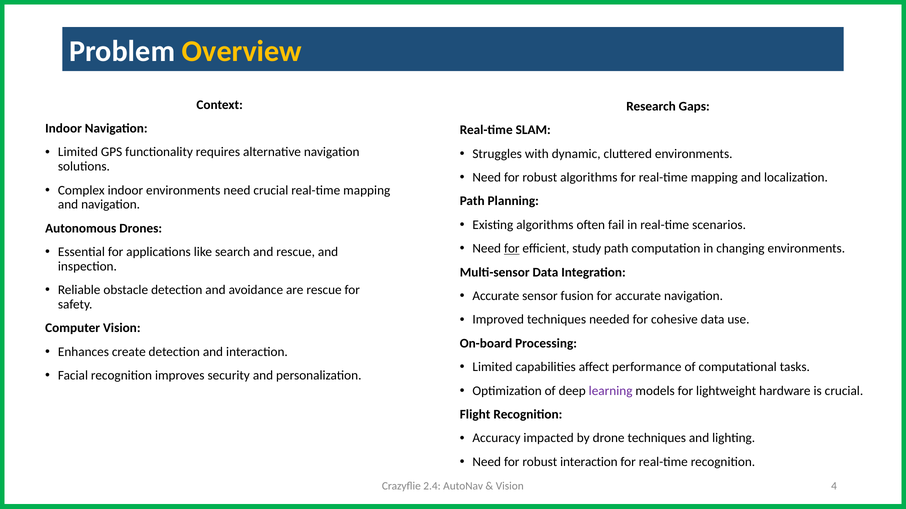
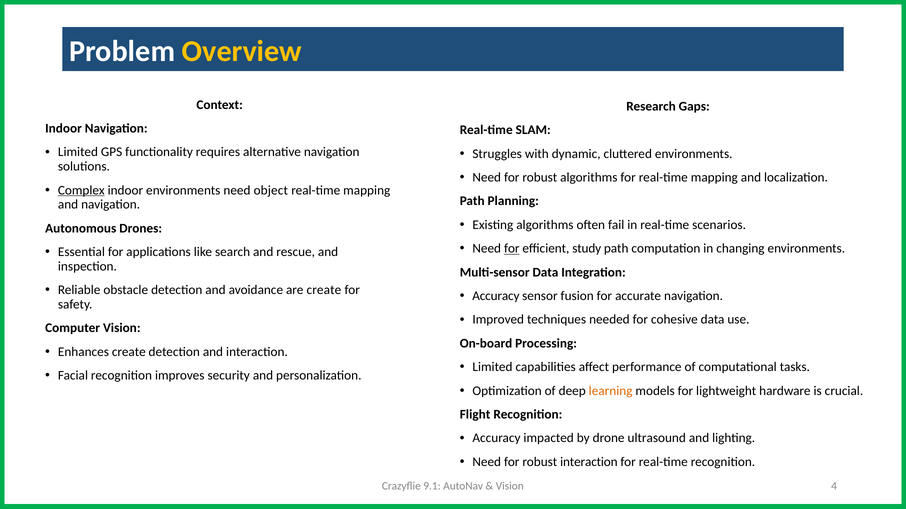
Complex underline: none -> present (81, 190)
need crucial: crucial -> object (271, 190)
are rescue: rescue -> create (324, 290)
Accurate: Accurate -> Accuracy (496, 296)
learning colour: purple -> orange (611, 391)
drone techniques: techniques -> ultrasound (657, 439)
2.4: 2.4 -> 9.1 (432, 487)
